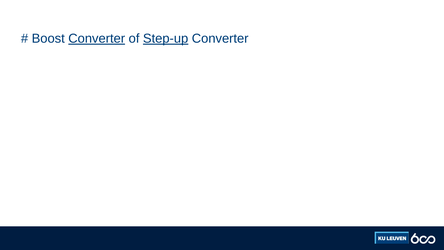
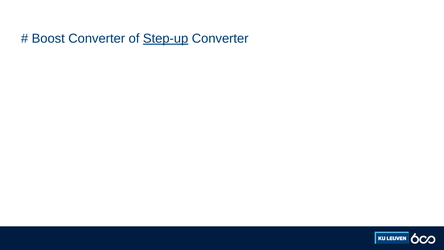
Converter underline: present -> none (97, 39)
